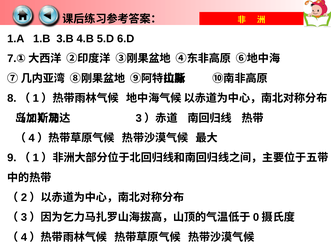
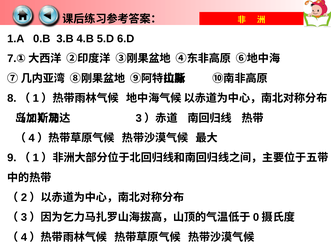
1.B: 1.B -> 0.B (42, 39)
